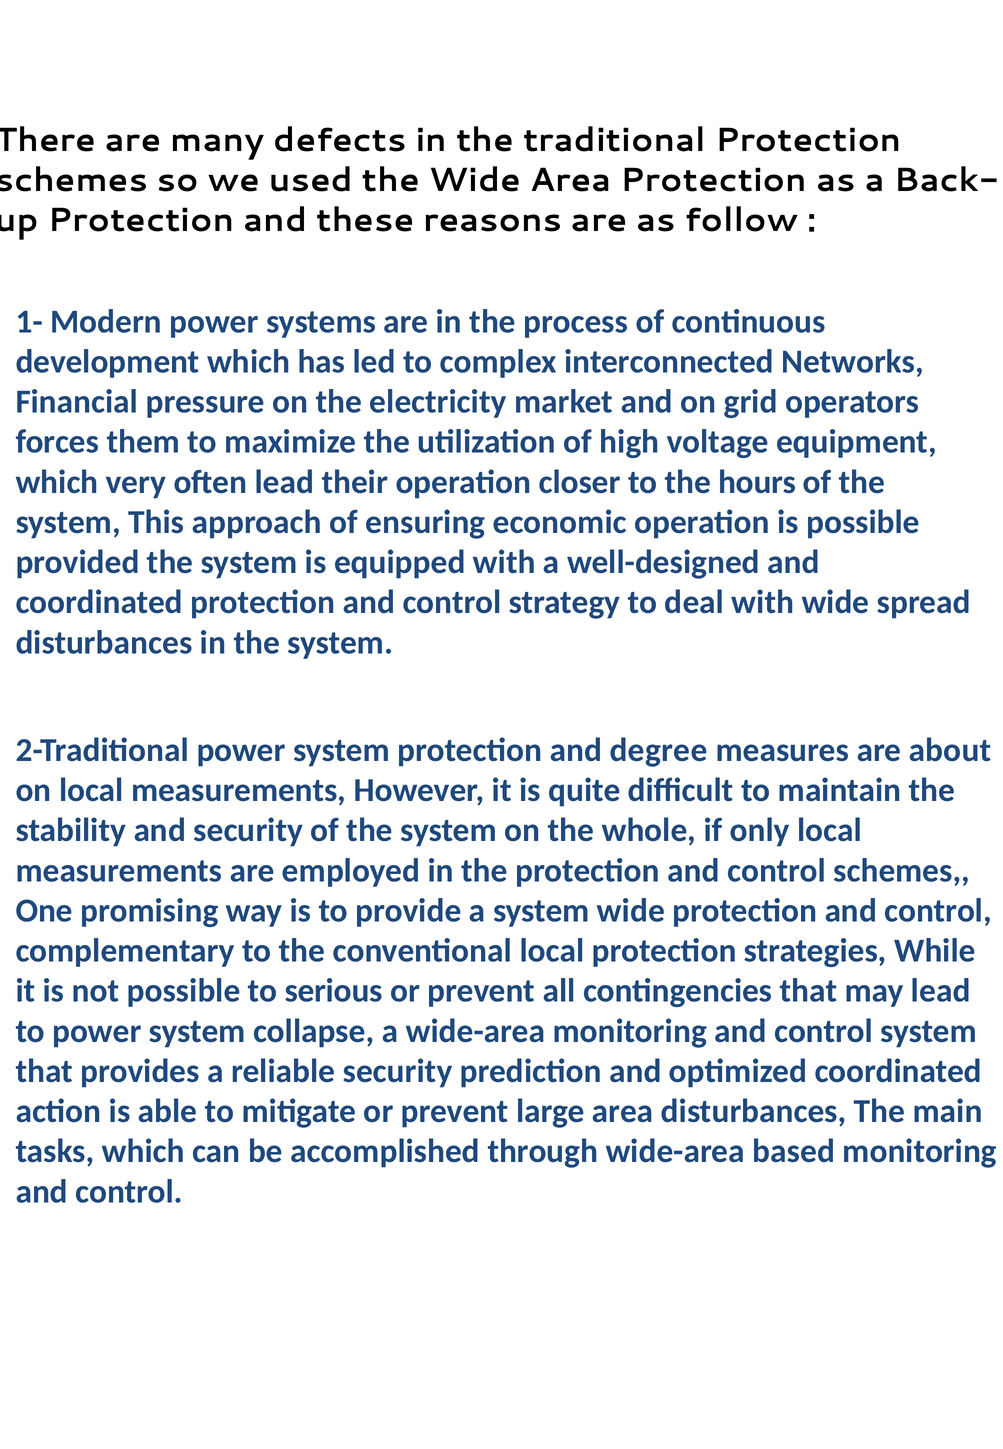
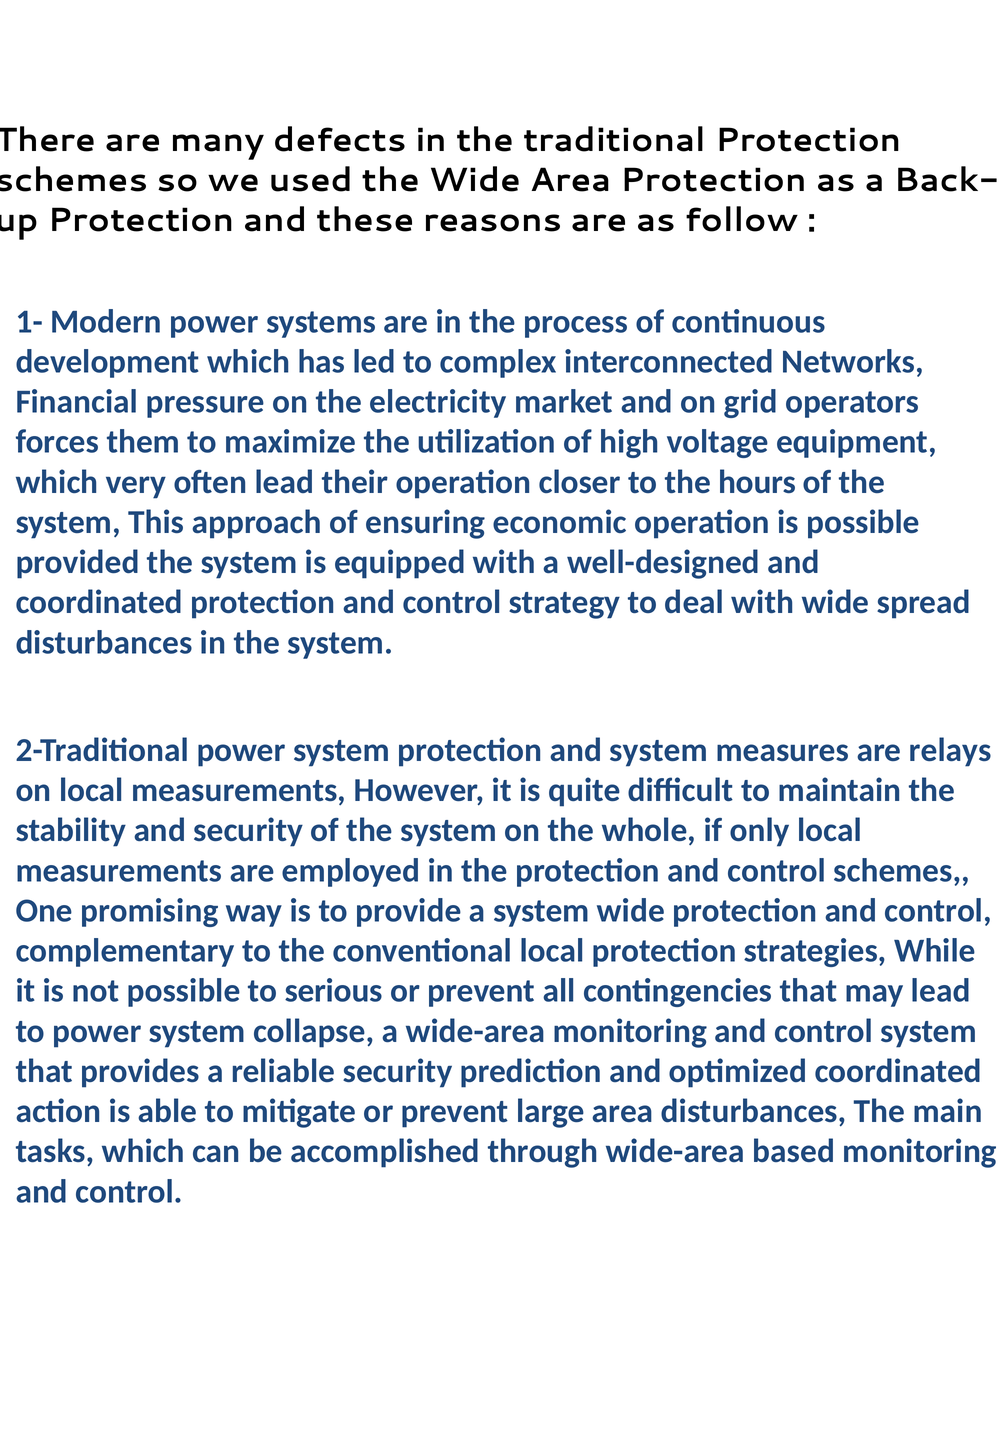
and degree: degree -> system (659, 750)
about: about -> relays (950, 750)
